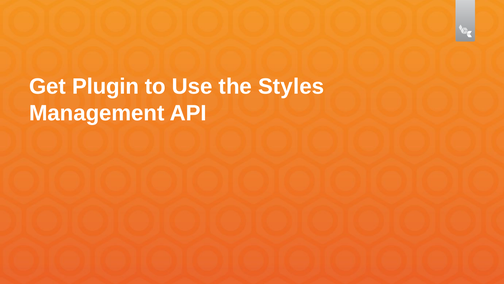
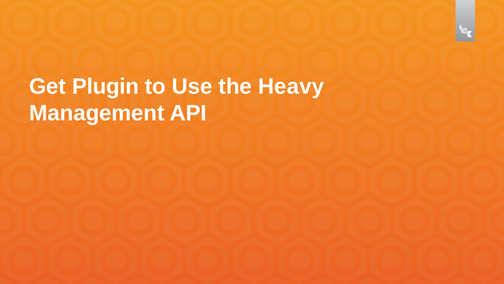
Styles: Styles -> Heavy (291, 86)
